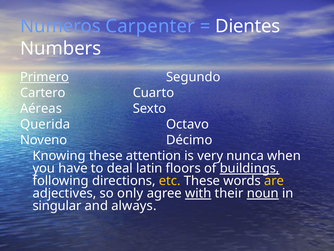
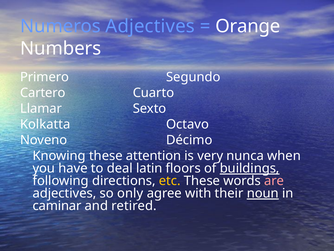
Numeros Carpenter: Carpenter -> Adjectives (150, 26)
Dientes: Dientes -> Orange (248, 26)
Primero underline: present -> none (45, 77)
Aéreas: Aéreas -> Llamar (41, 108)
Querida: Querida -> Kolkatta (45, 124)
are colour: yellow -> pink (274, 181)
with underline: present -> none (198, 193)
singular: singular -> caminar (57, 205)
always: always -> retired (134, 205)
